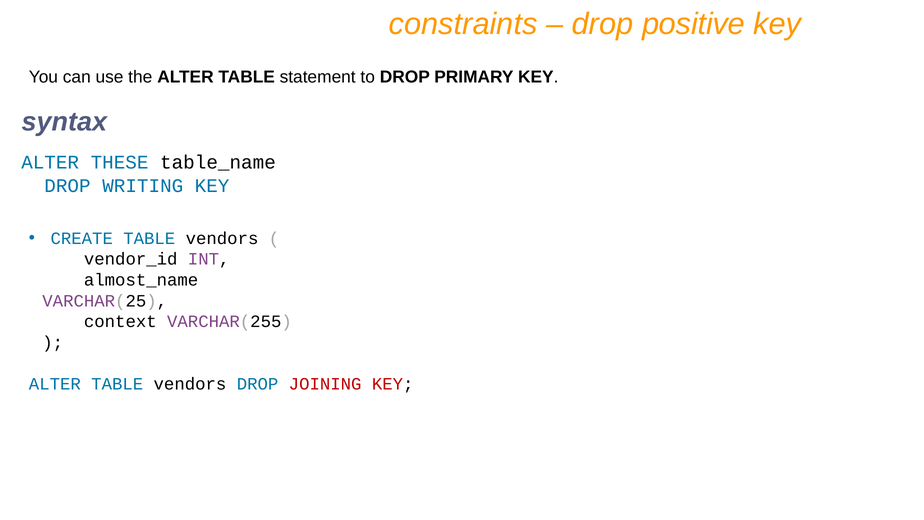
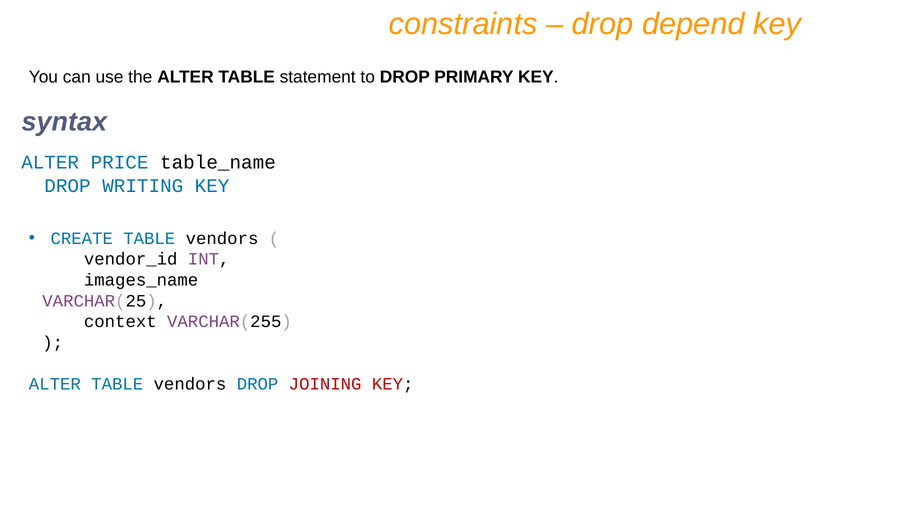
positive: positive -> depend (693, 24)
THESE: THESE -> PRICE (120, 163)
almost_name: almost_name -> images_name (141, 280)
